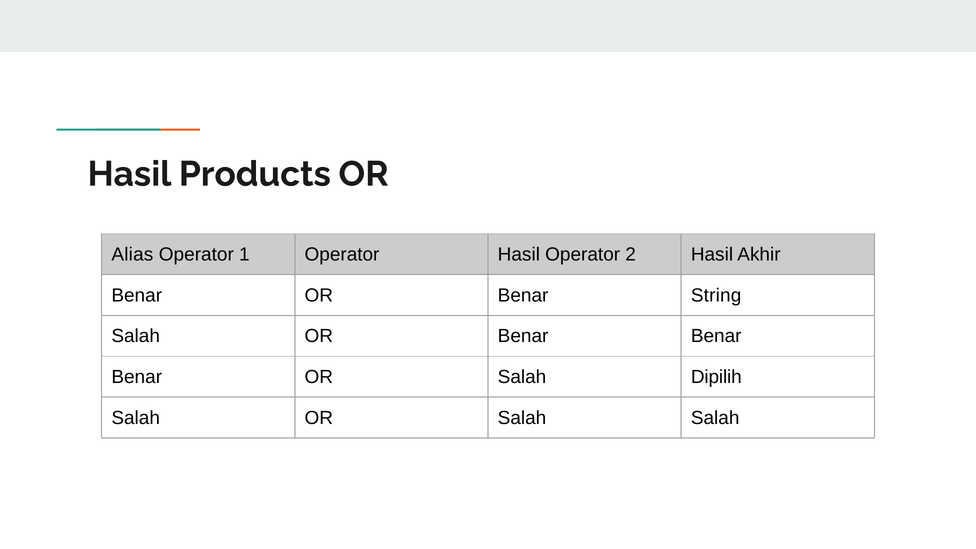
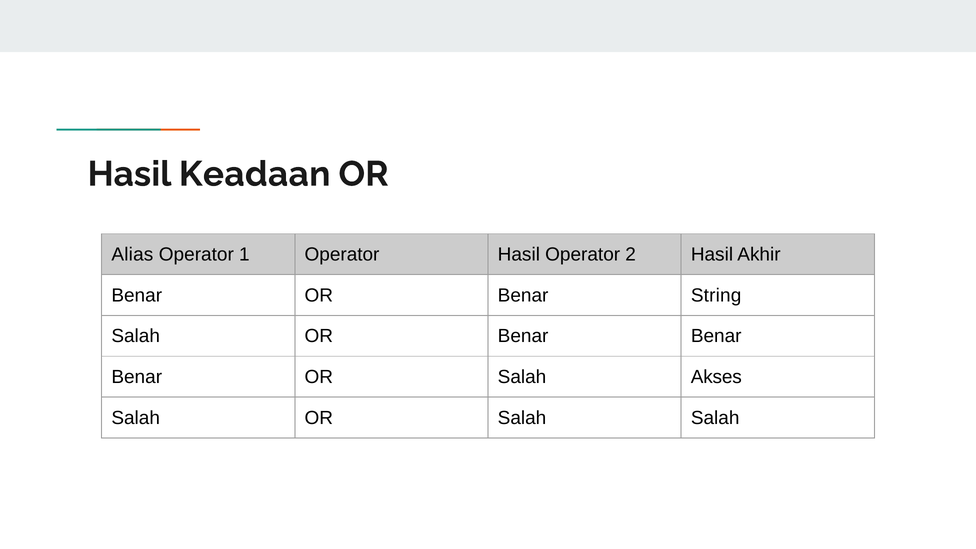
Products: Products -> Keadaan (255, 174)
Dipilih: Dipilih -> Akses (716, 377)
